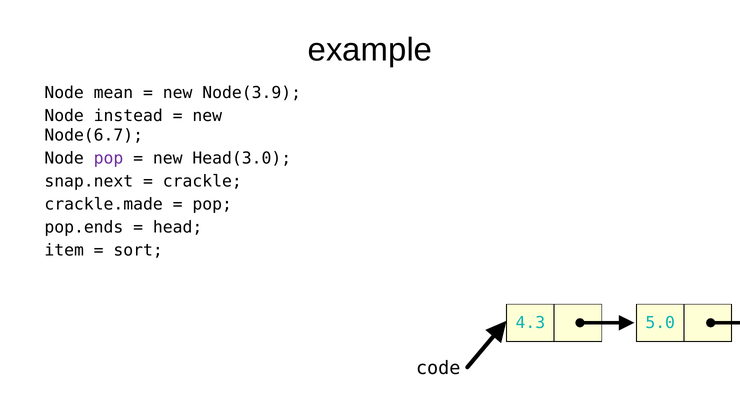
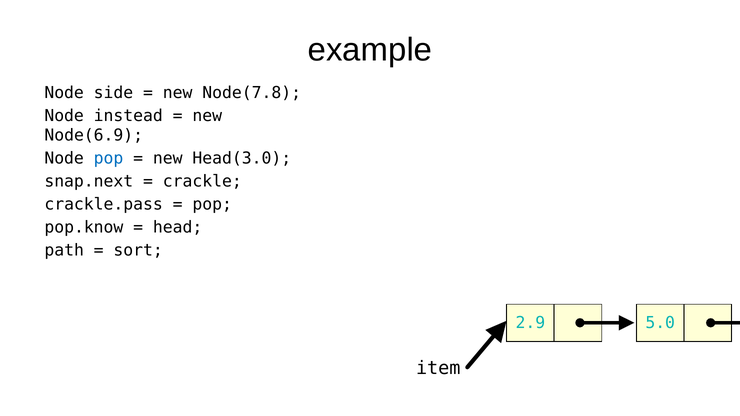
mean: mean -> side (113, 93)
Node(3.9: Node(3.9 -> Node(7.8 (252, 93)
Node(6.7: Node(6.7 -> Node(6.9 (94, 135)
pop colour: purple -> blue (109, 158)
crackle.made: crackle.made -> crackle.pass (104, 204)
pop.ends: pop.ends -> pop.know (84, 227)
item: item -> path (64, 250)
4.3: 4.3 -> 2.9 (530, 323)
code: code -> item (438, 369)
